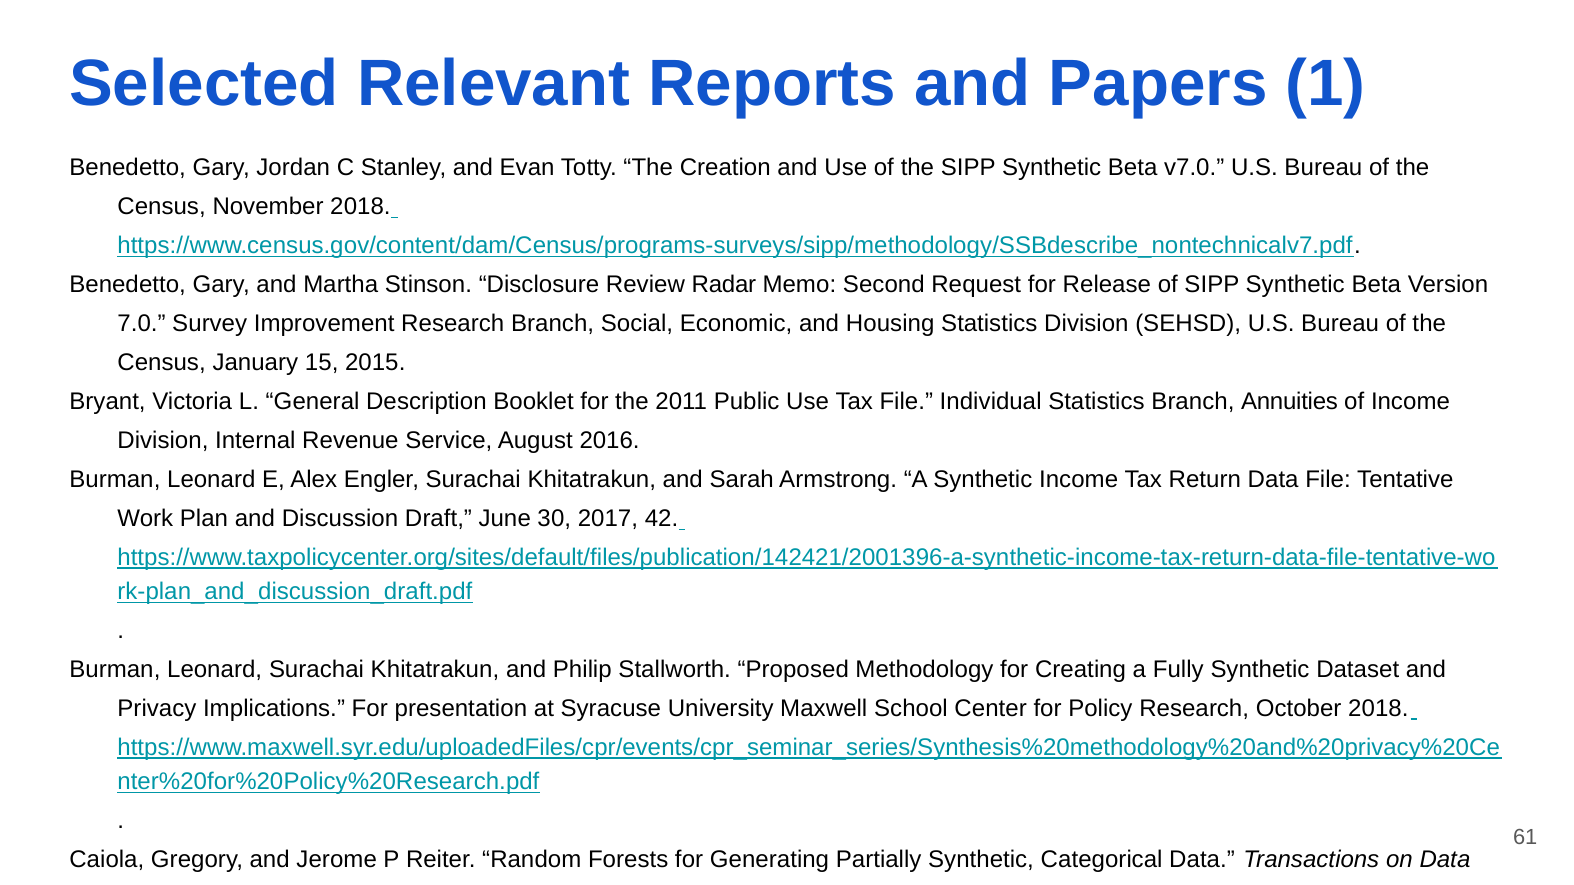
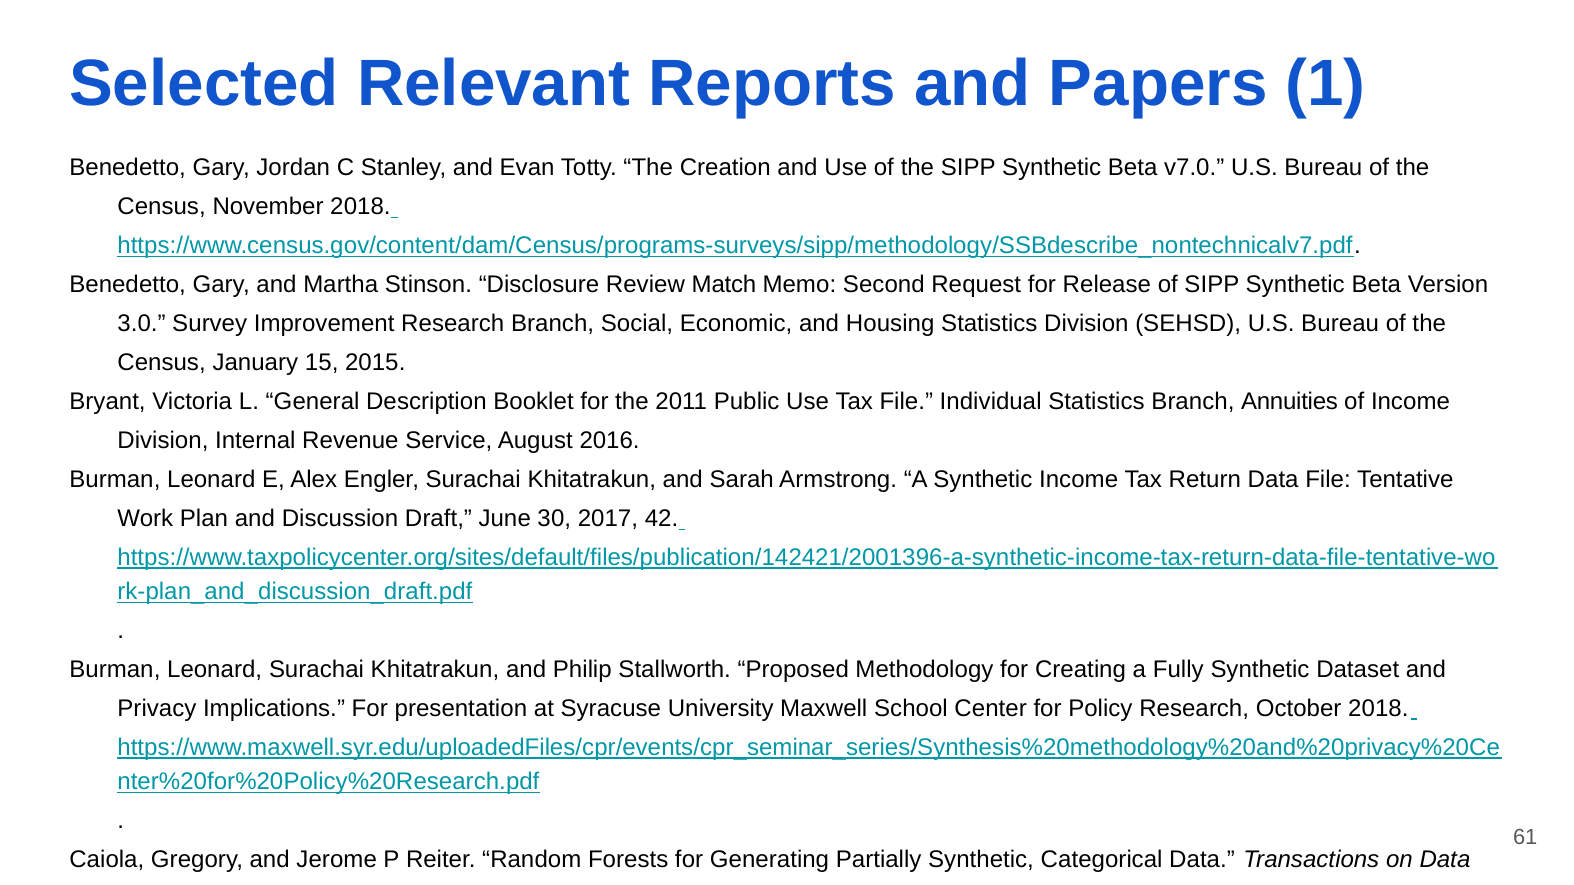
Radar: Radar -> Match (724, 285)
7.0: 7.0 -> 3.0 (142, 324)
